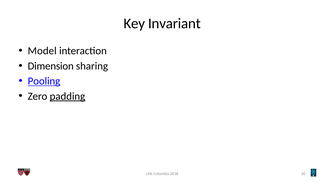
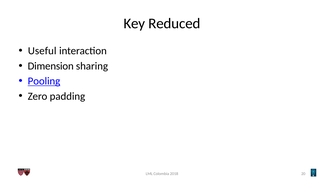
Invariant: Invariant -> Reduced (174, 24)
Model: Model -> Useful (42, 51)
padding underline: present -> none (67, 96)
